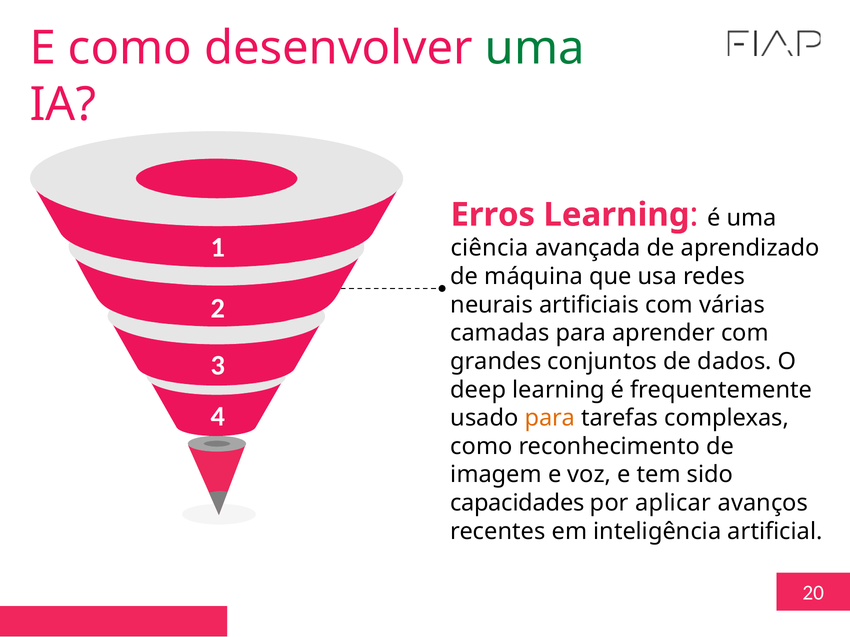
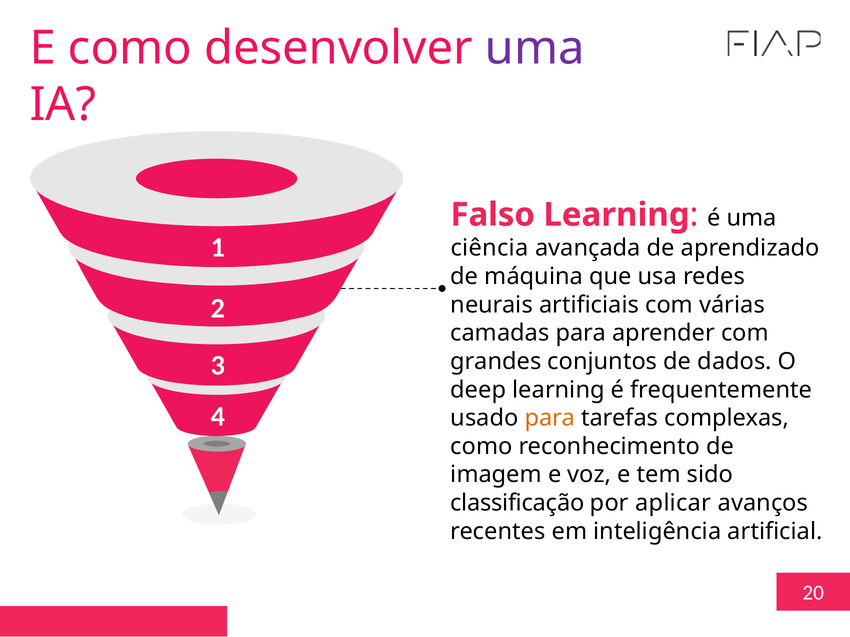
uma colour: green -> purple (535, 48)
Erros: Erros -> Falso (493, 215)
capacidades: capacidades -> classificação (517, 503)
